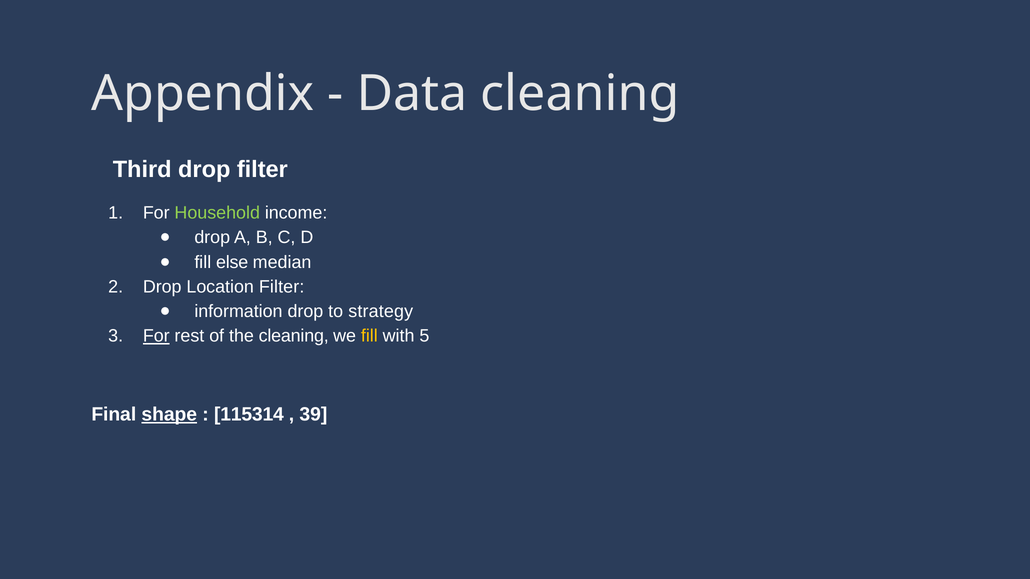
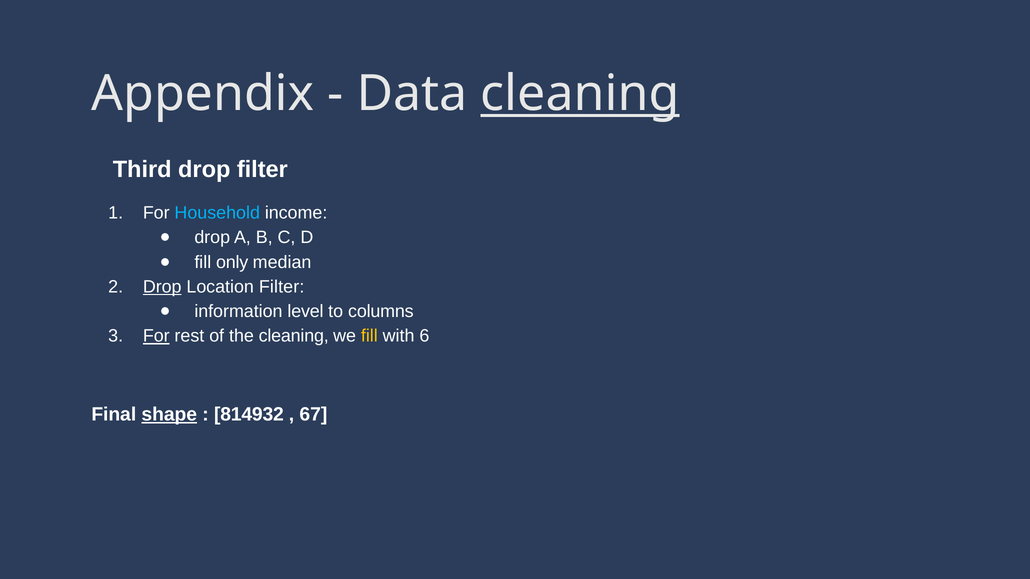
cleaning underline: none -> present (580, 94)
Household colour: light green -> light blue (217, 213)
else: else -> only (232, 262)
Drop underline: none -> present (162, 287)
information drop: drop -> level (305, 312)
strategy: strategy -> columns (381, 312)
5: 5 -> 6 (424, 336)
115314: 115314 -> 814932 (249, 415)
39: 39 -> 67 (313, 415)
